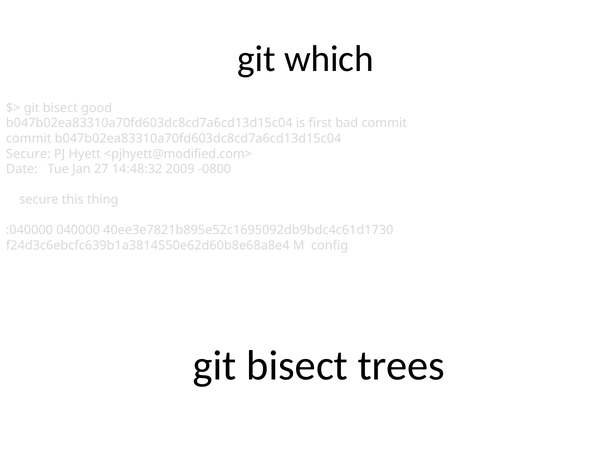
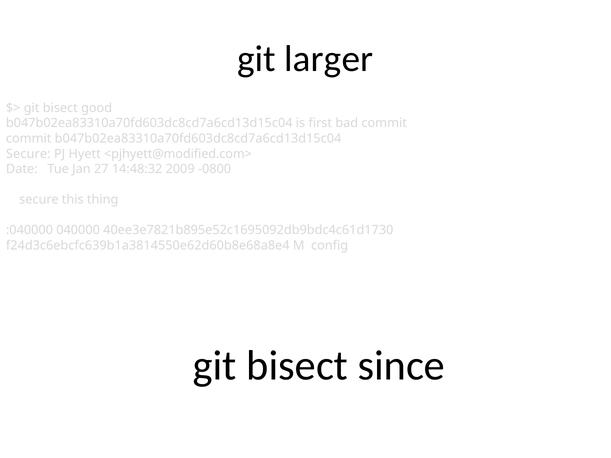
which: which -> larger (329, 59)
trees: trees -> since (401, 366)
